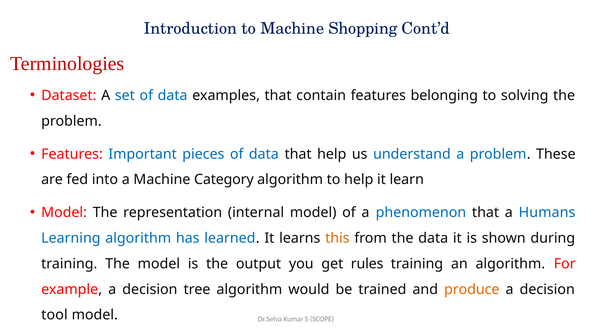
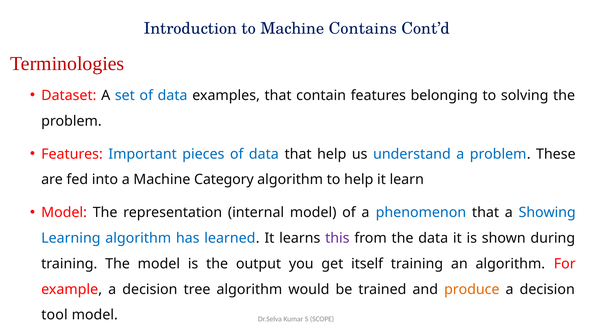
Shopping: Shopping -> Contains (363, 29)
Humans: Humans -> Showing (547, 213)
this colour: orange -> purple (337, 238)
rules: rules -> itself (367, 264)
